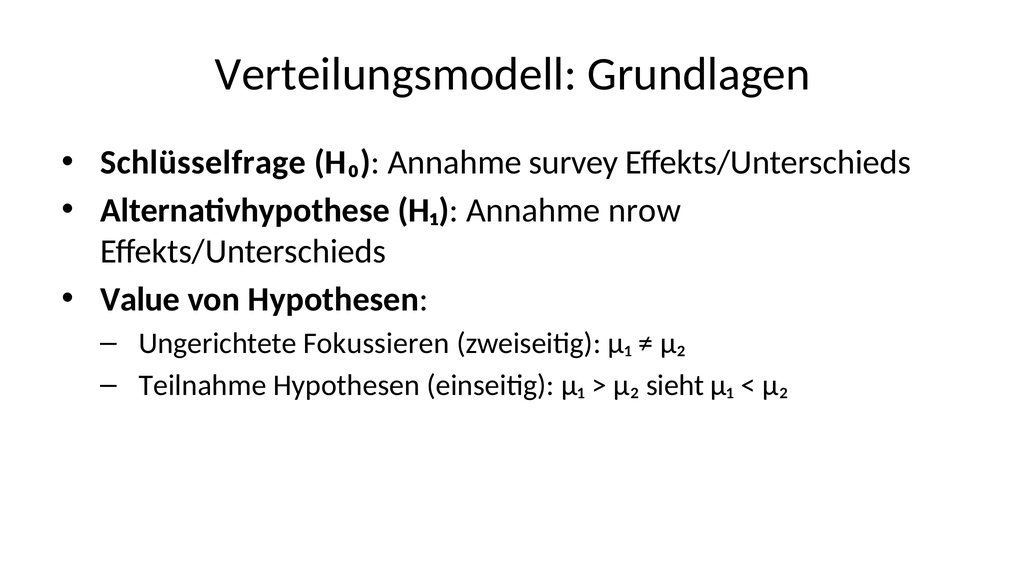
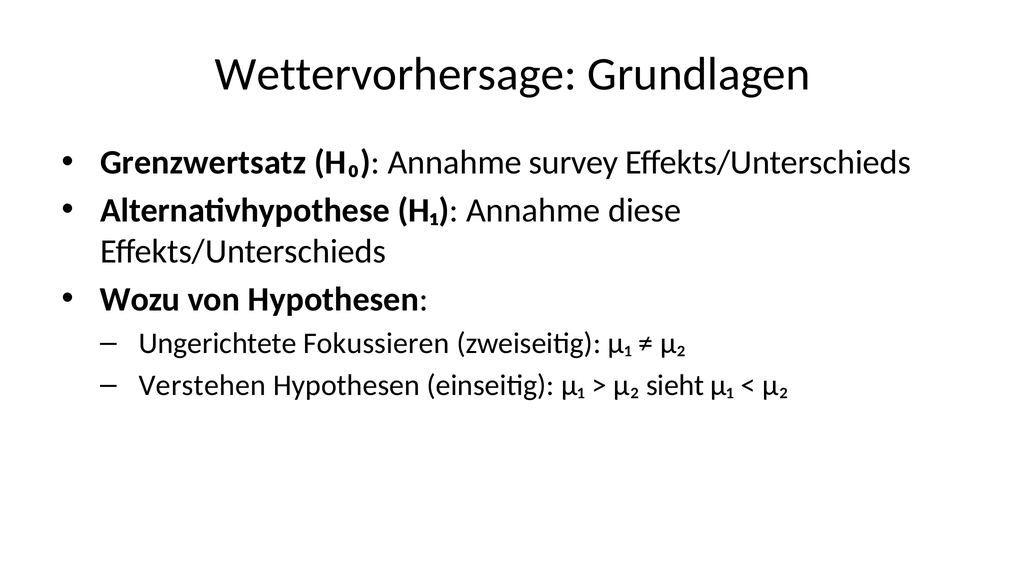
Verteilungsmodell: Verteilungsmodell -> Wettervorhersage (396, 74)
Schlüsselfrage: Schlüsselfrage -> Grenzwertsatz (203, 163)
nrow: nrow -> diese (645, 211)
Value: Value -> Wozu (140, 299)
Teilnahme: Teilnahme -> Verstehen (202, 386)
